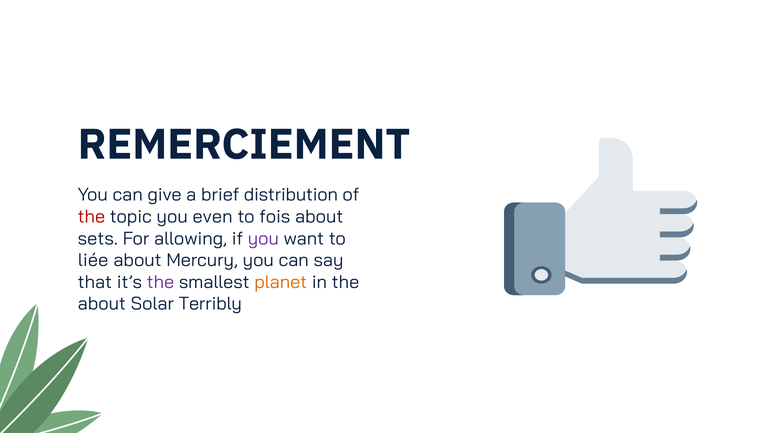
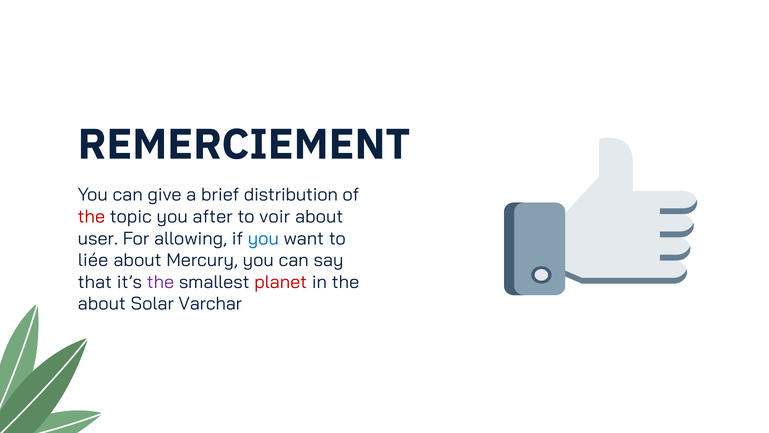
even: even -> after (213, 216)
fois: fois -> voir (275, 216)
sets: sets -> user (98, 238)
you colour: purple -> blue (263, 238)
planet colour: orange -> red (281, 282)
Terribly: Terribly -> Varchar (210, 304)
